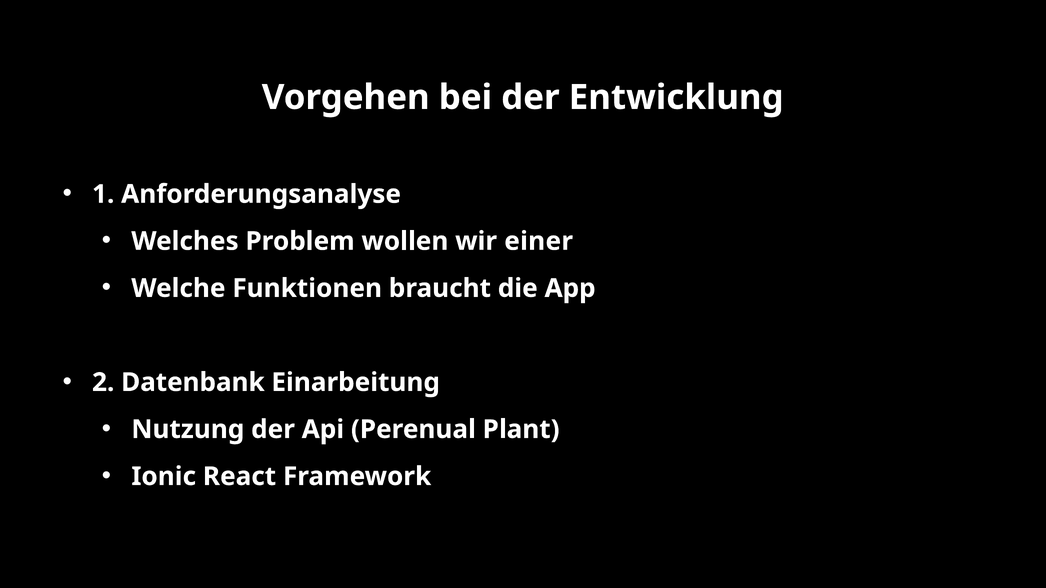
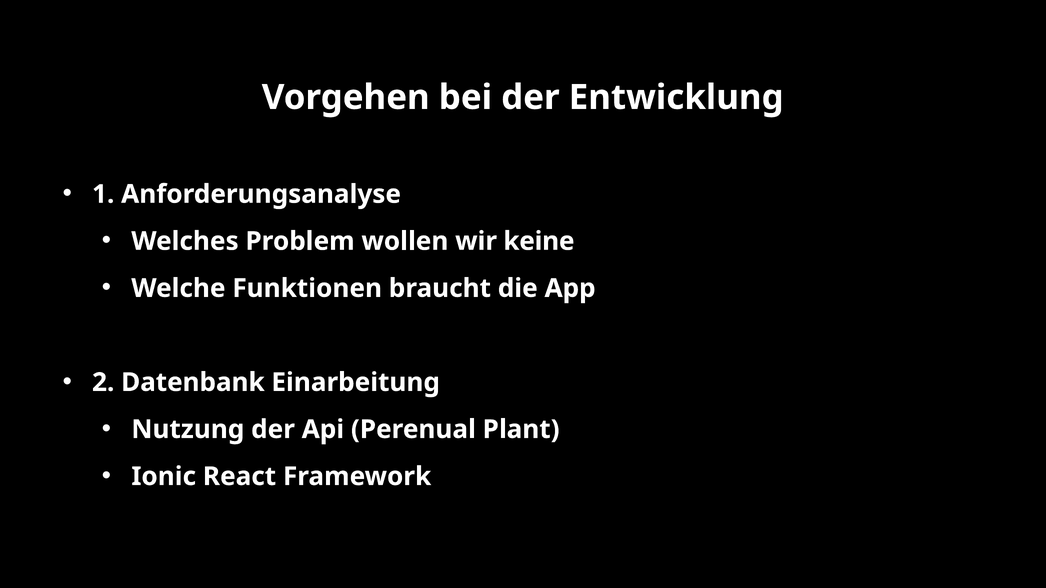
einer: einer -> keine (539, 241)
